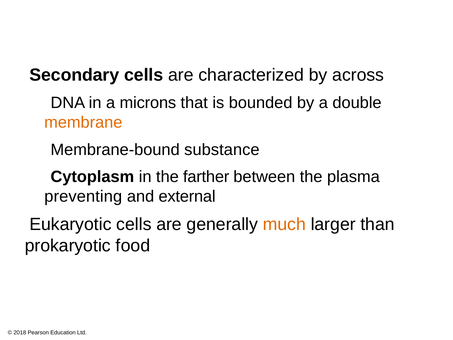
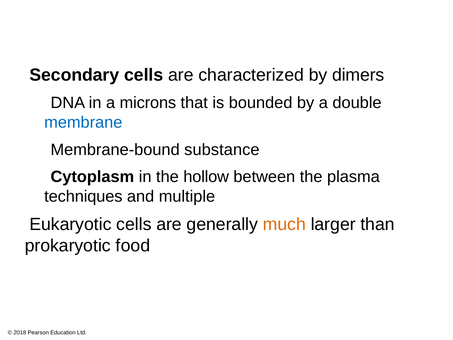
across: across -> dimers (358, 75)
membrane colour: orange -> blue (83, 122)
farther: farther -> hollow (206, 177)
preventing: preventing -> techniques (83, 196)
external: external -> multiple (187, 196)
